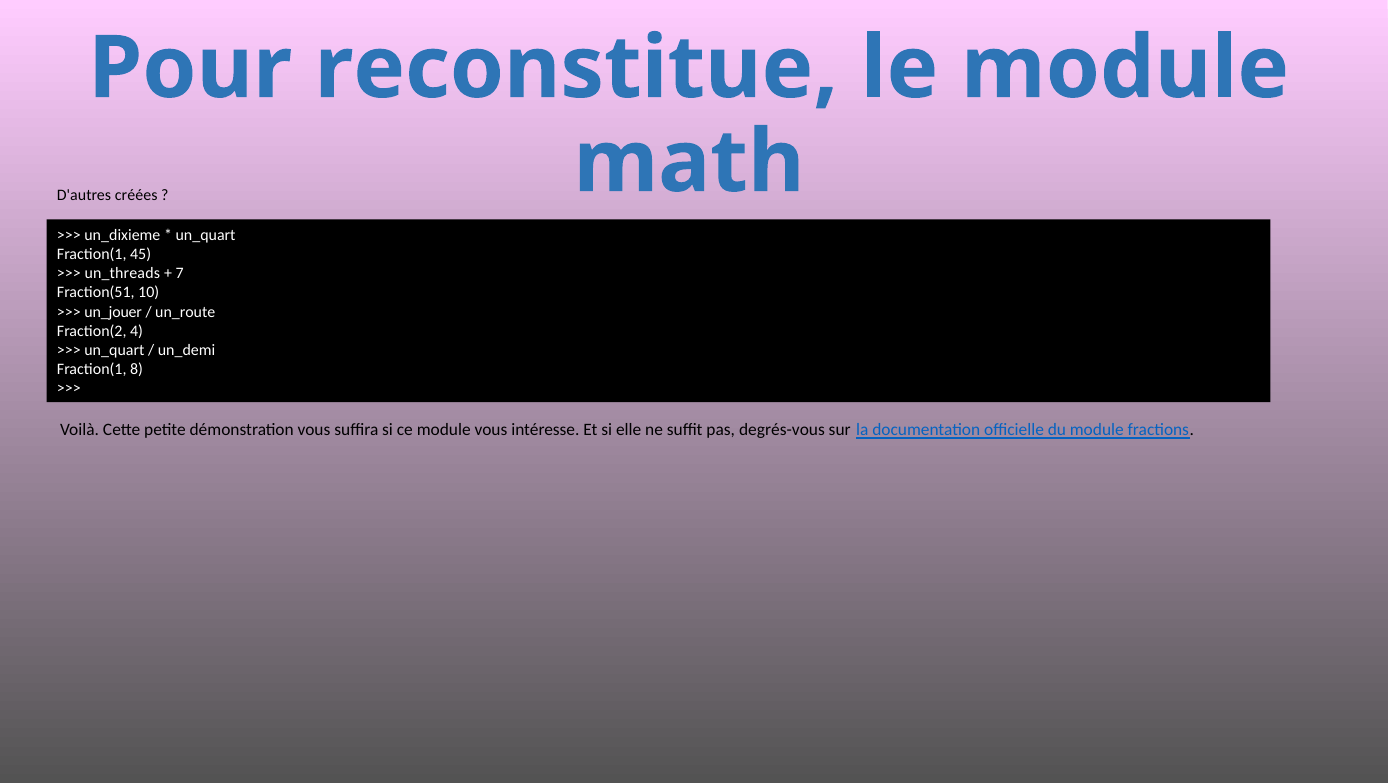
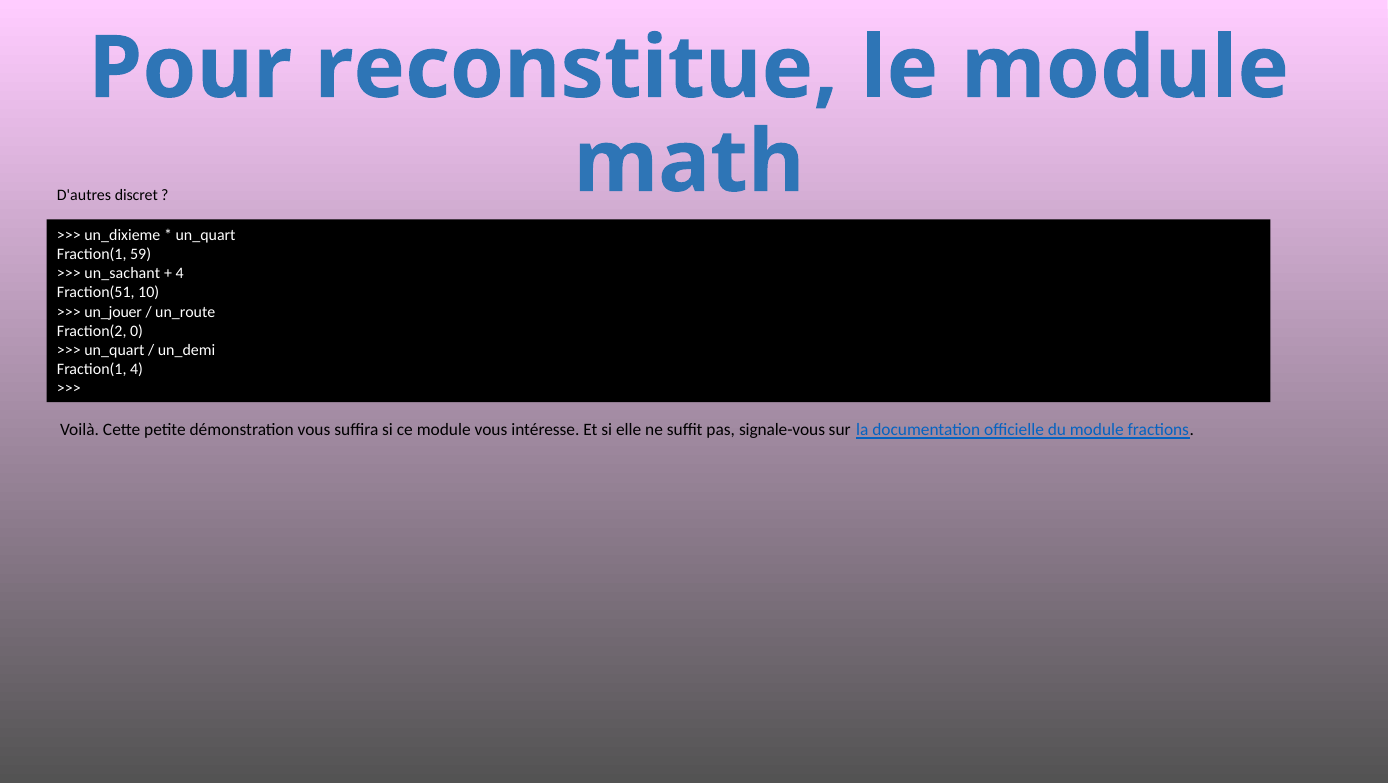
créées: créées -> discret (136, 195)
45: 45 -> 59 (141, 254)
un_threads: un_threads -> un_sachant (122, 273)
7: 7 -> 4 (180, 273)
4: 4 -> 0 (137, 331)
Fraction(1 8: 8 -> 4 (137, 369)
degrés-vous: degrés-vous -> signale-vous (782, 430)
